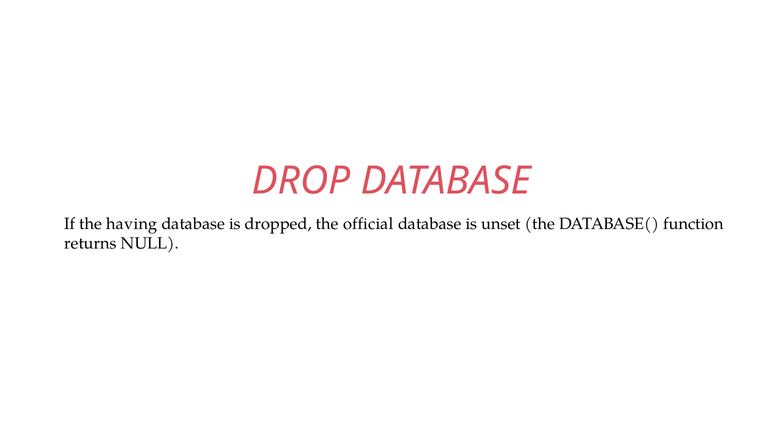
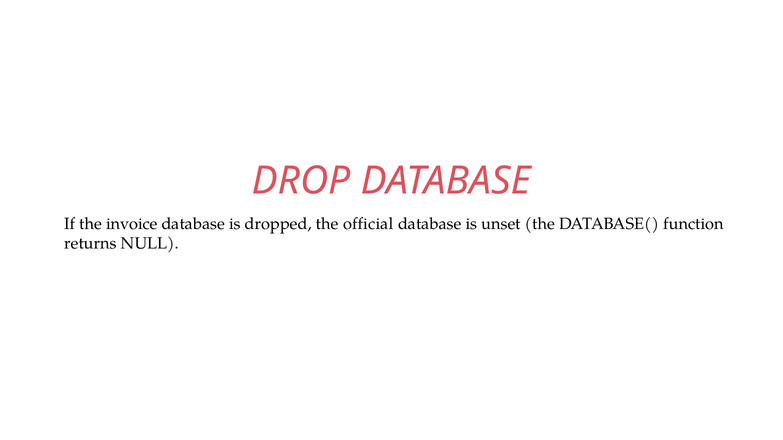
having: having -> invoice (132, 224)
